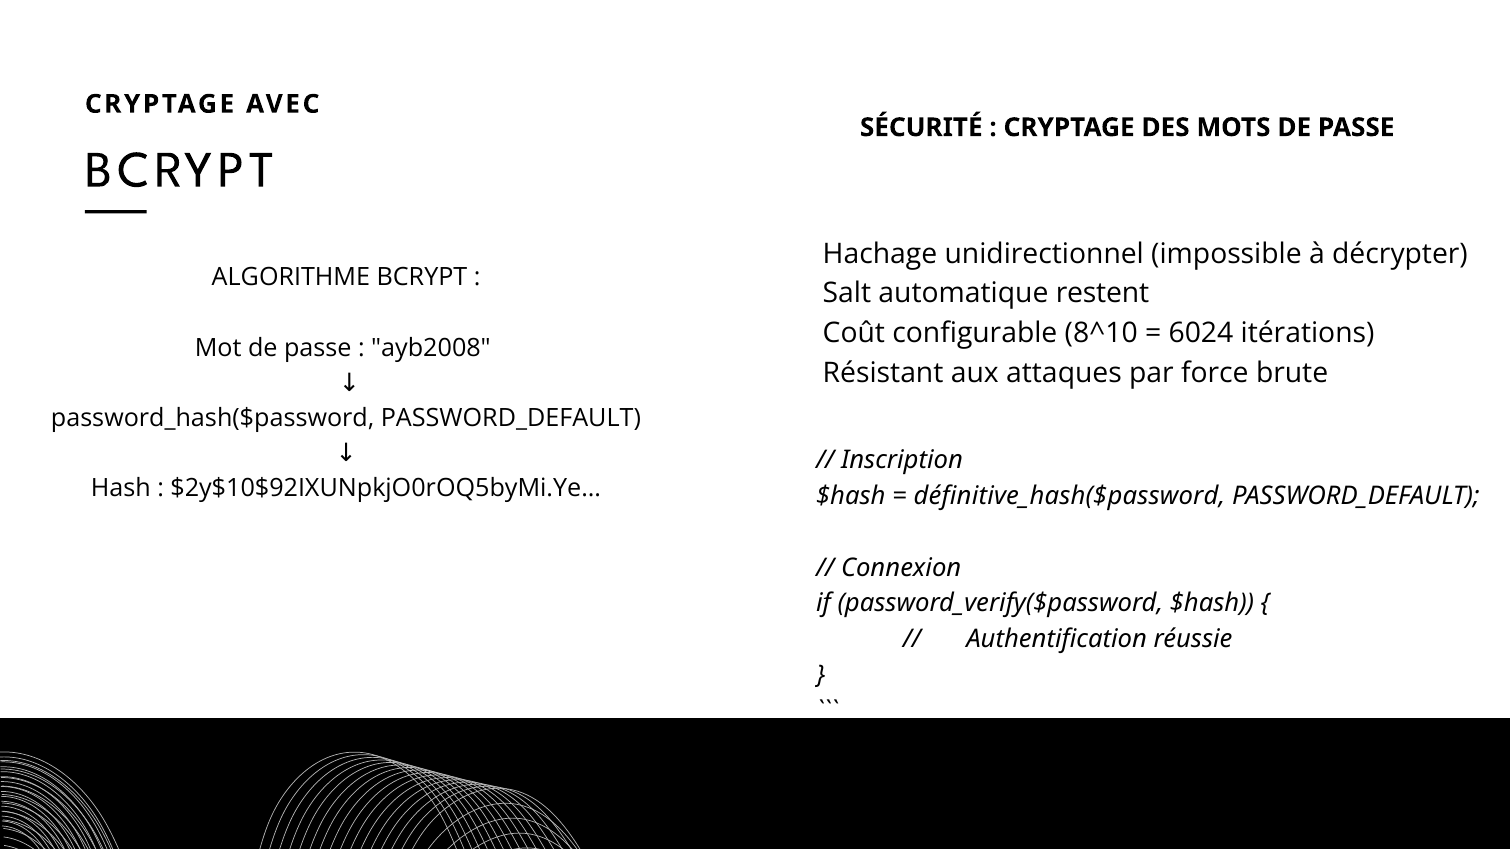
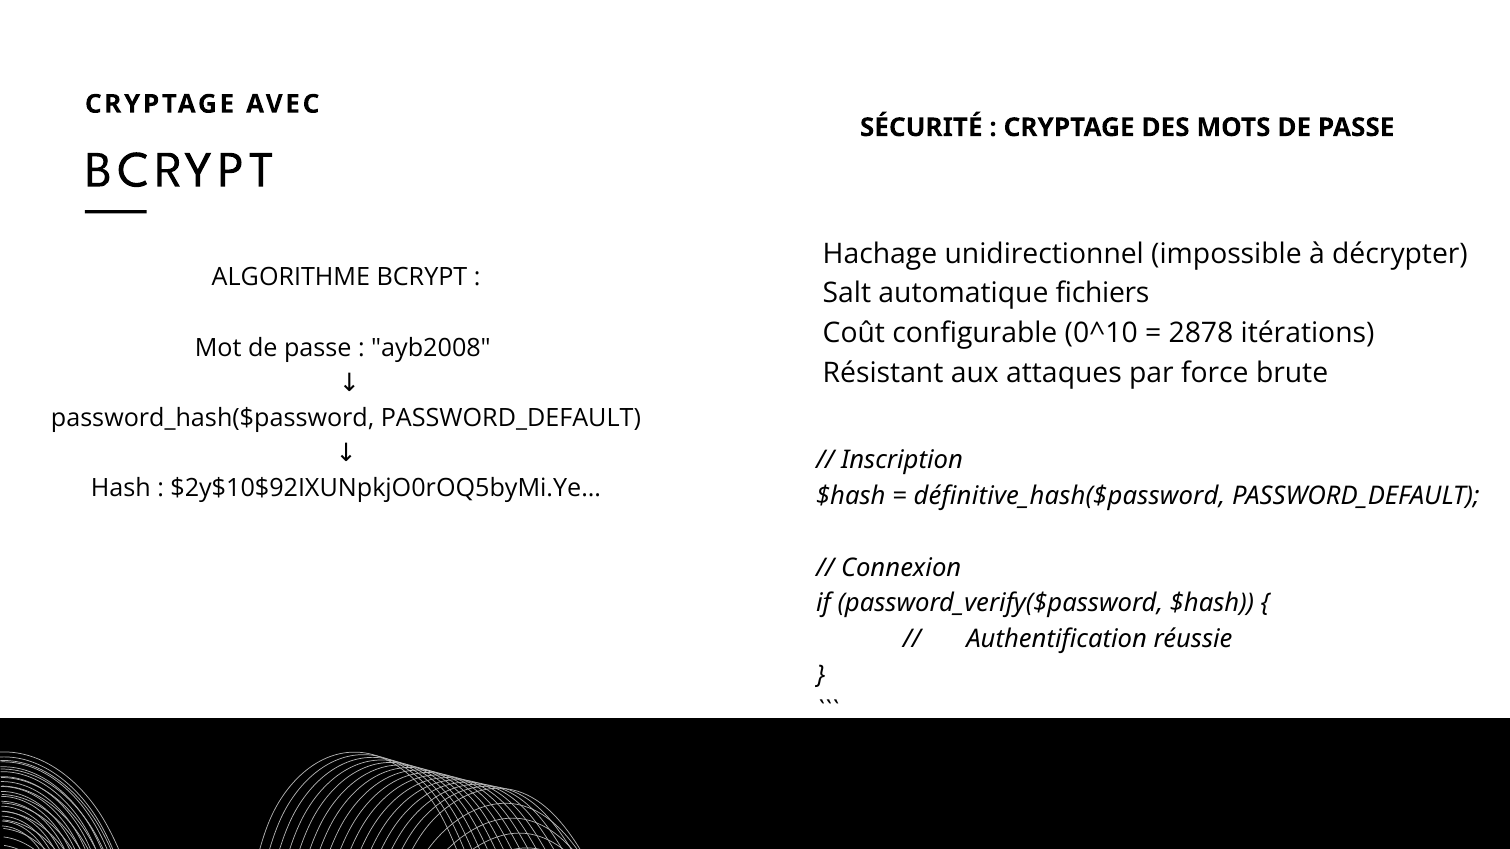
restent: restent -> fichiers (1103, 294)
8^10: 8^10 -> 0^10 (1101, 333)
6024: 6024 -> 2878 (1201, 333)
